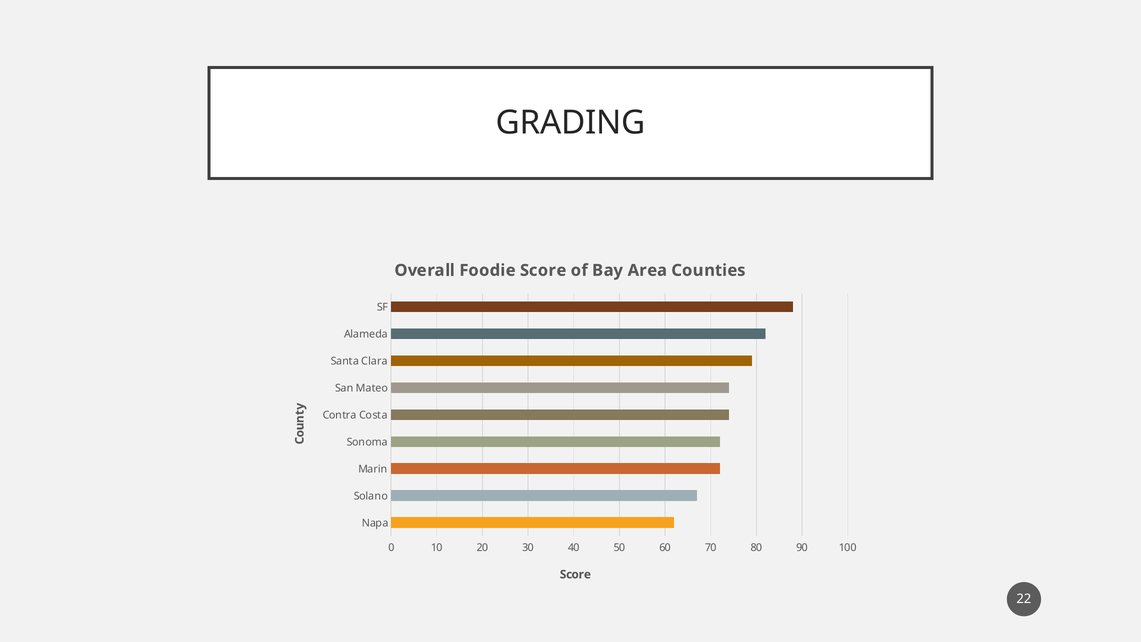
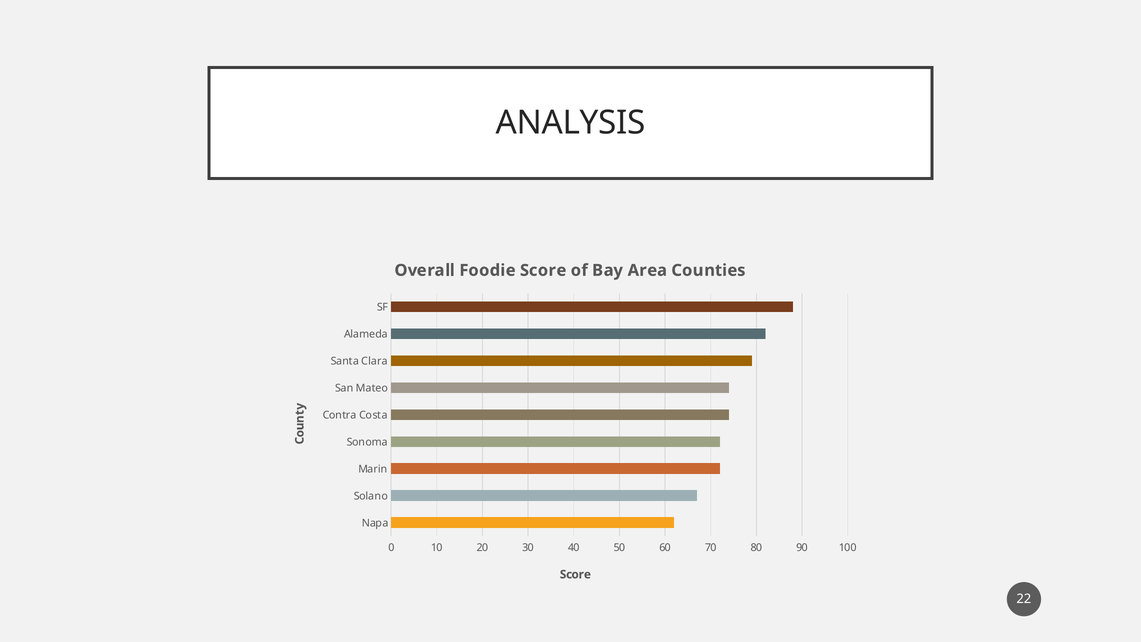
GRADING: GRADING -> ANALYSIS (571, 123)
